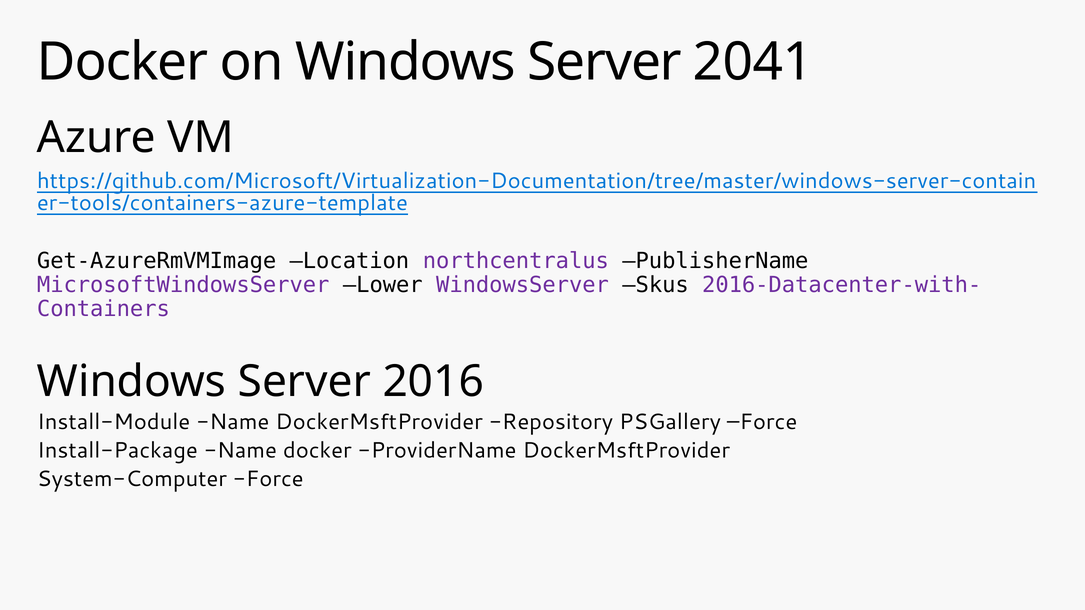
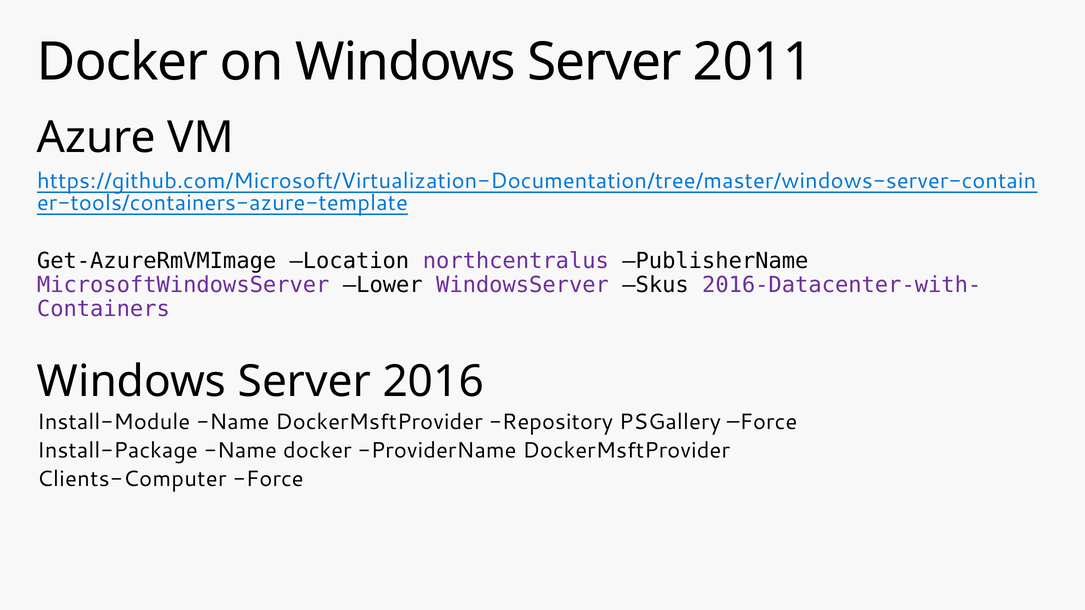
2041: 2041 -> 2011 (753, 62)
System-Computer: System-Computer -> Clients-Computer (132, 479)
